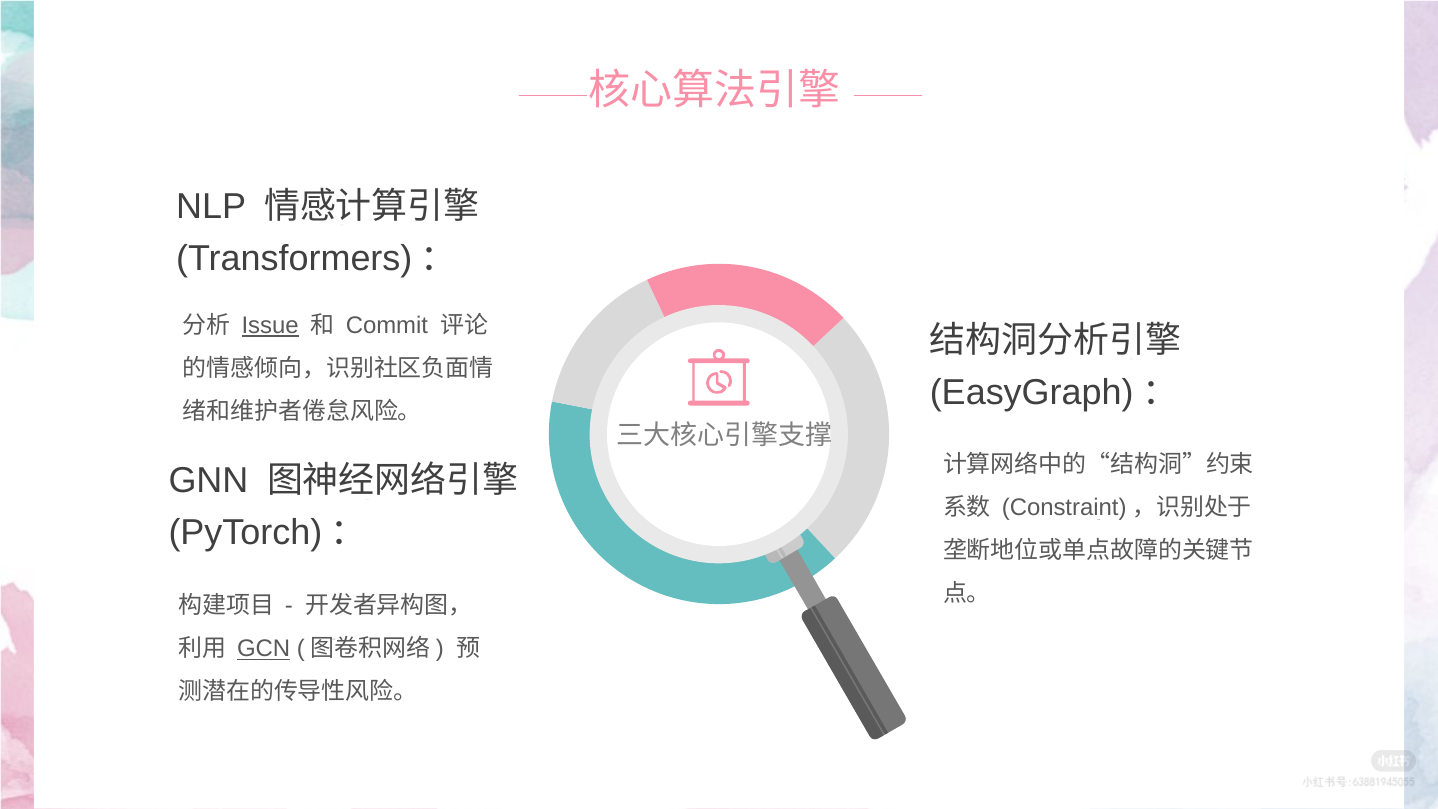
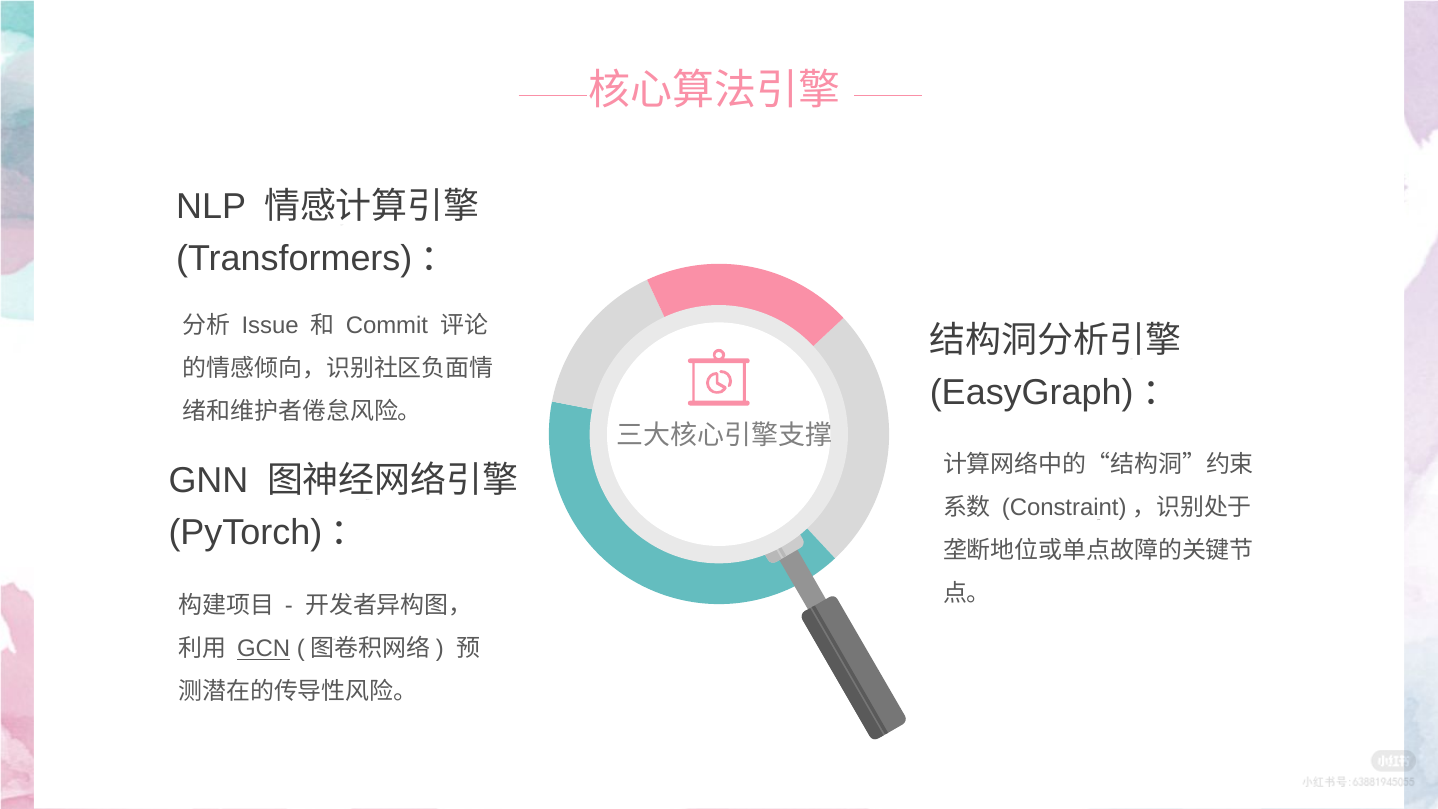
Issue underline: present -> none (270, 326)
